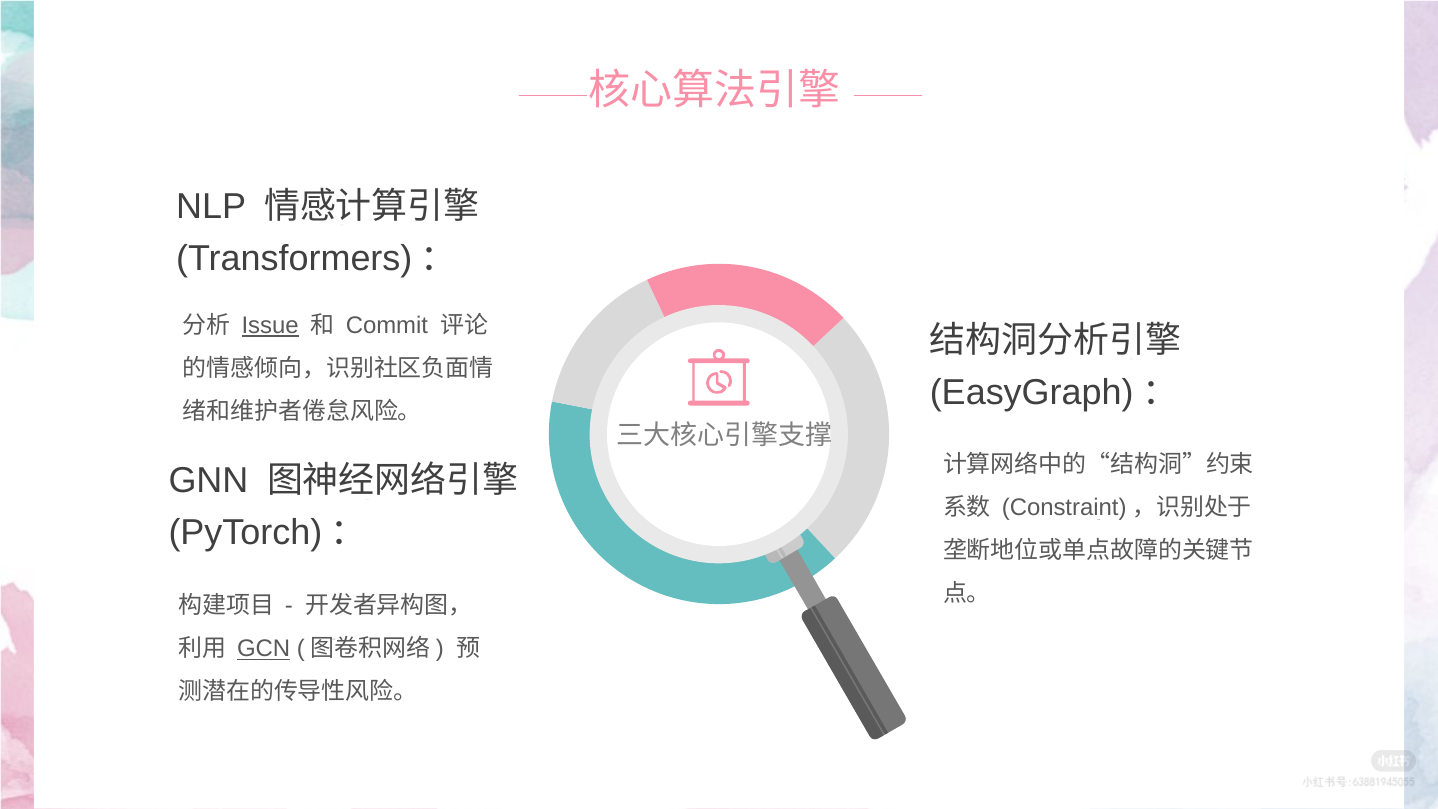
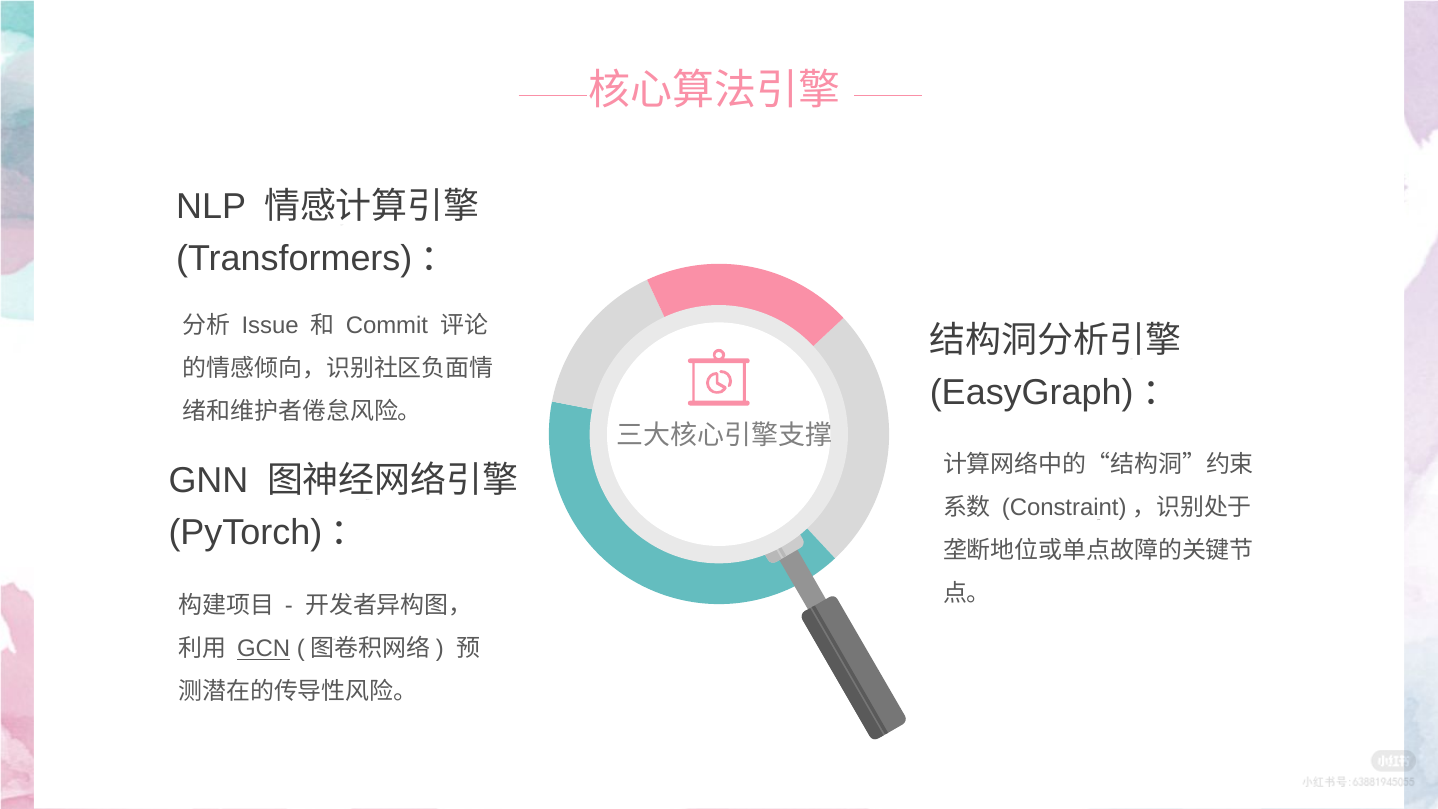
Issue underline: present -> none (270, 326)
